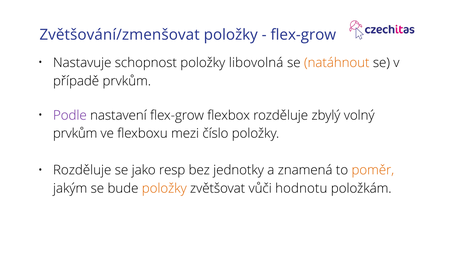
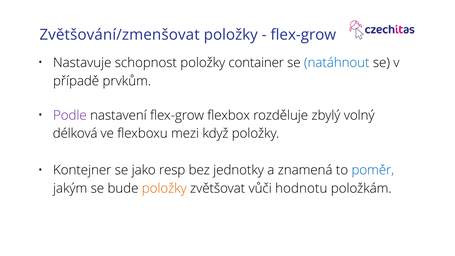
libovolná: libovolná -> container (256, 63)
natáhnout colour: orange -> blue (337, 63)
prvkům: prvkům -> délková (75, 134)
číslo: číslo -> když (215, 134)
Rozděluje: Rozděluje -> Kontejner (82, 170)
poměr colour: orange -> blue (373, 170)
